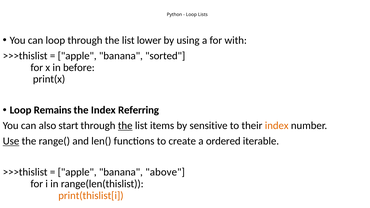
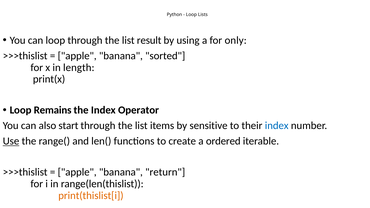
lower: lower -> result (149, 40)
with: with -> only (236, 40)
before: before -> length (79, 68)
Referring: Referring -> Operator (139, 110)
the underline: present -> none (125, 126)
index colour: orange -> blue (277, 126)
above: above -> return (165, 172)
